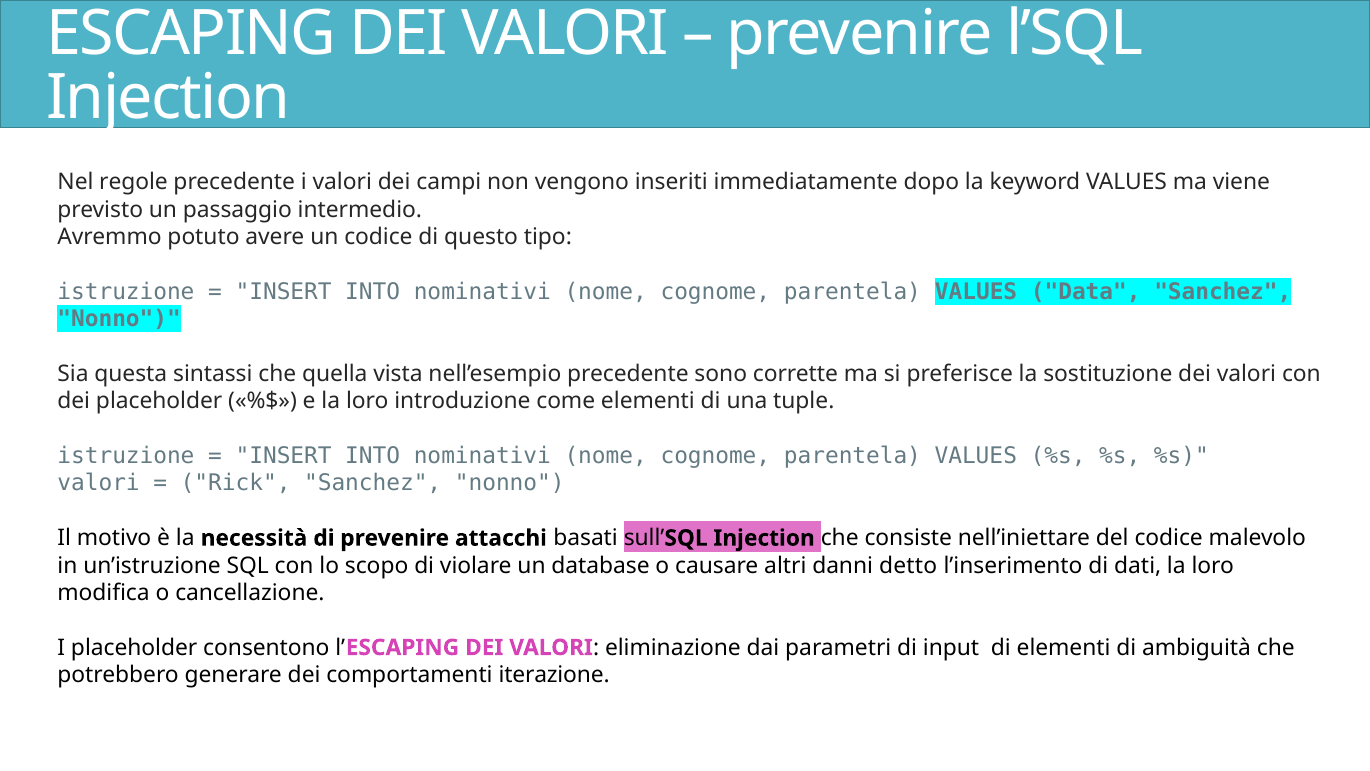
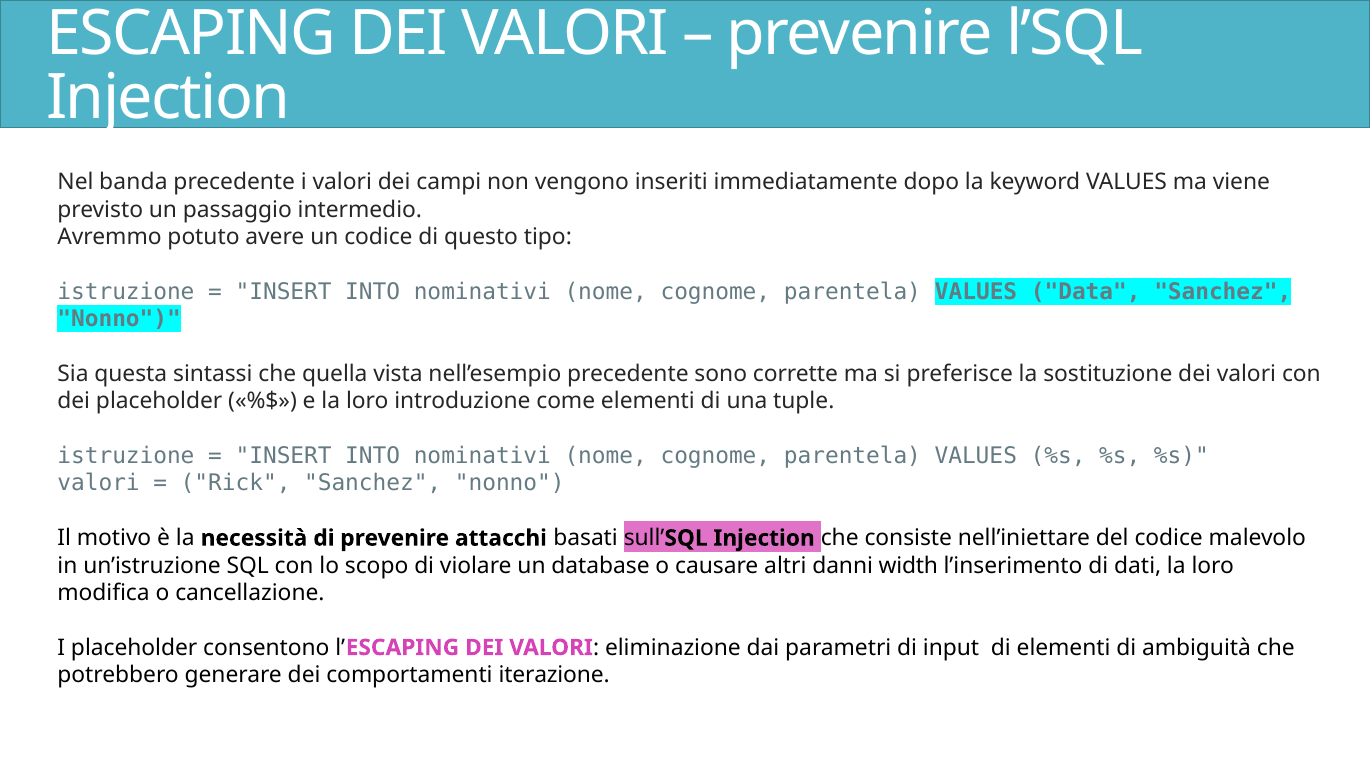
regole: regole -> banda (133, 182)
detto: detto -> width (908, 565)
